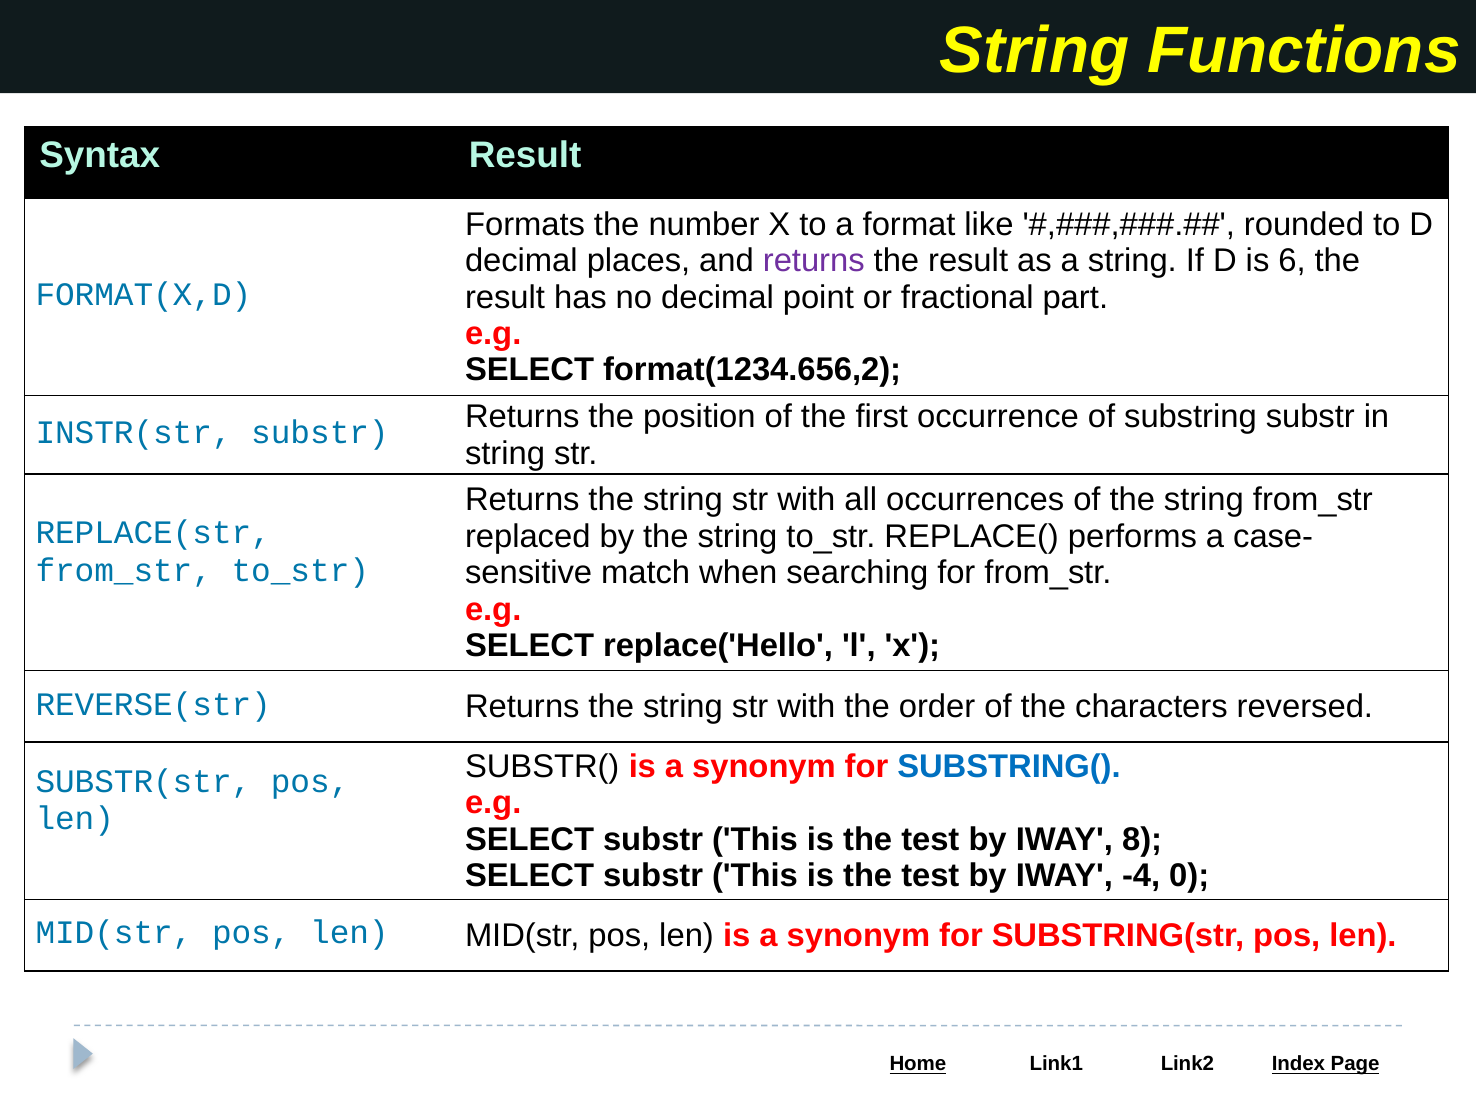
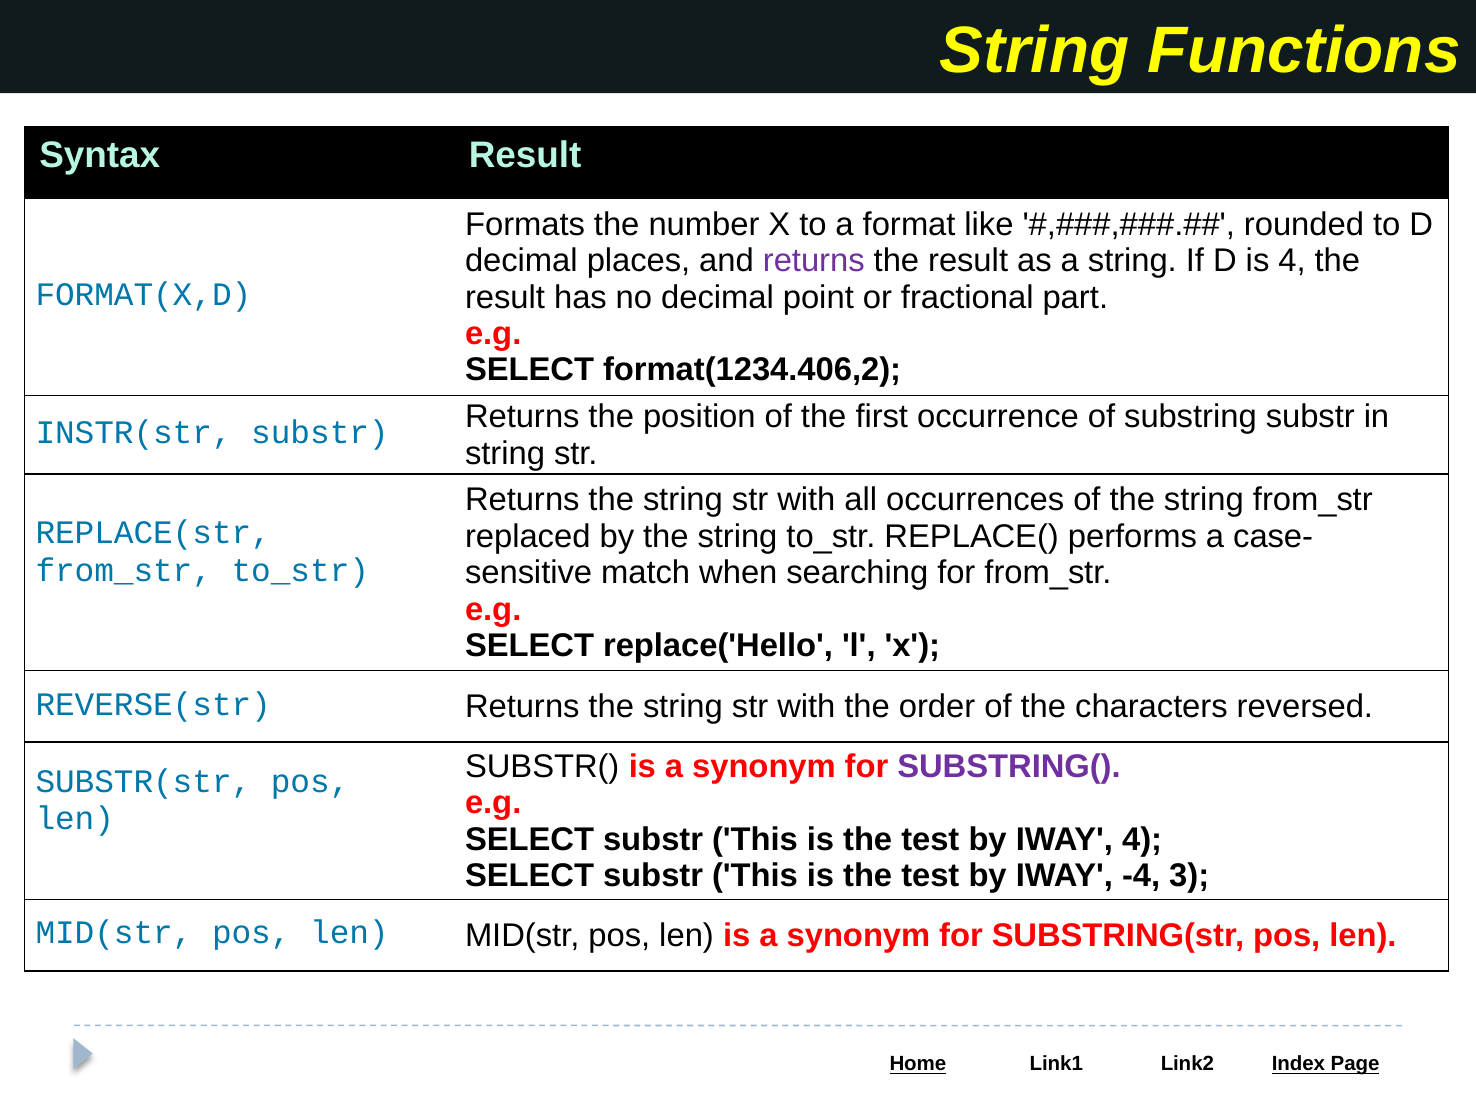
is 6: 6 -> 4 (1292, 261)
format(1234.656,2: format(1234.656,2 -> format(1234.406,2 (752, 370)
SUBSTRING( colour: blue -> purple (1009, 767)
IWAY 8: 8 -> 4 (1142, 839)
0: 0 -> 3 (1189, 876)
